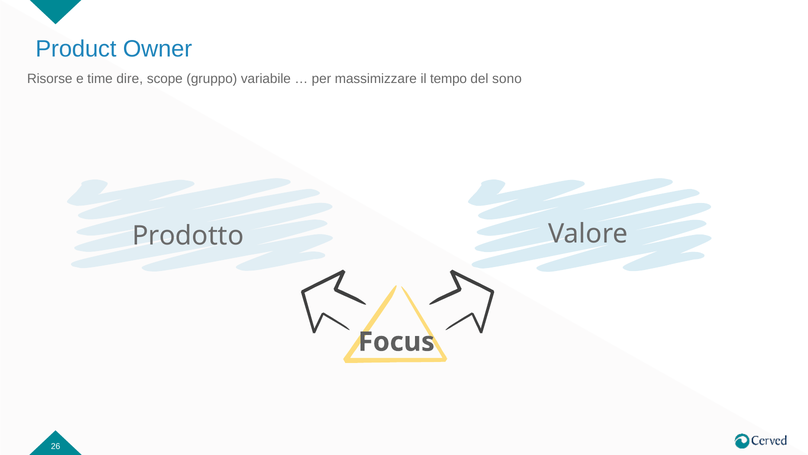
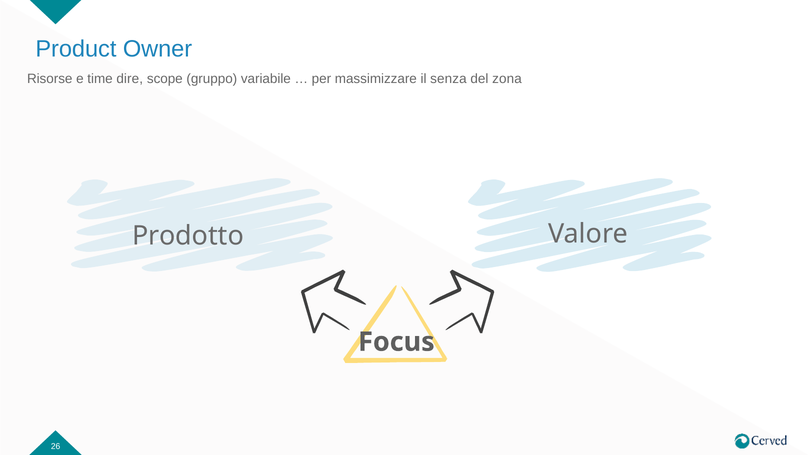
tempo: tempo -> senza (448, 79)
sono: sono -> zona (507, 79)
